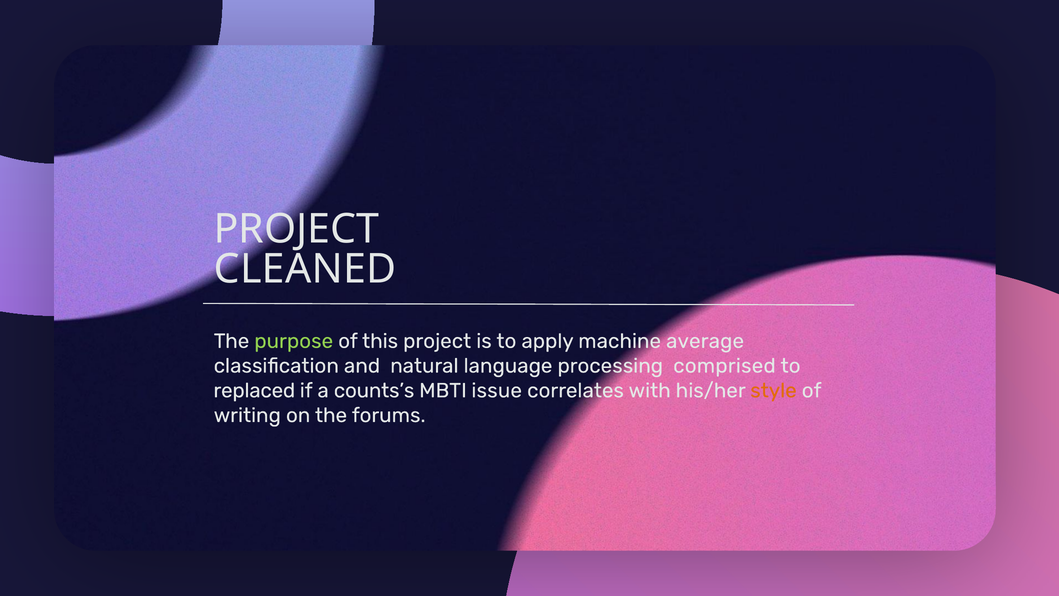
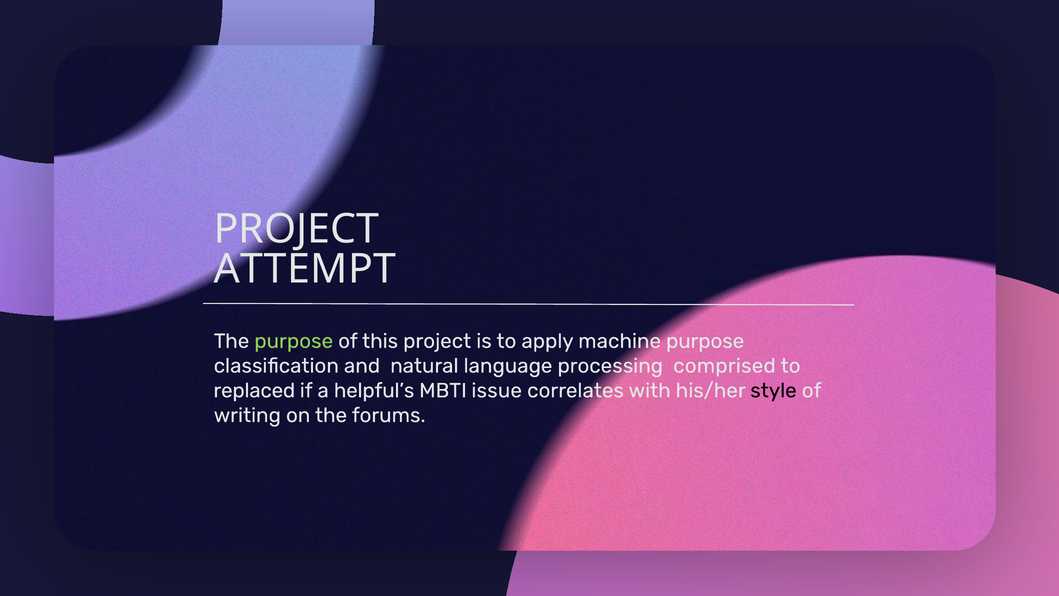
CLEANED: CLEANED -> ATTEMPT (305, 269)
machine average: average -> purpose (705, 341)
counts’s: counts’s -> helpful’s (374, 390)
style colour: orange -> black (773, 390)
